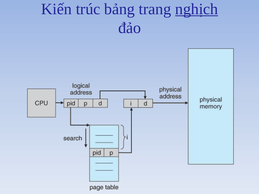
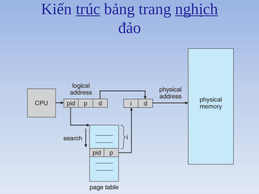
trúc underline: none -> present (88, 9)
